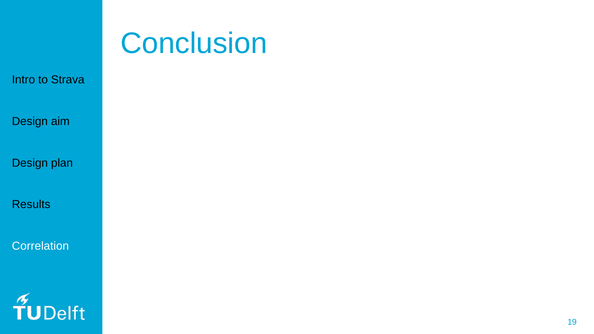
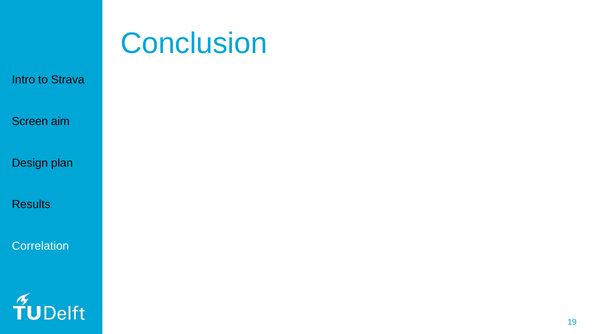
Design: Design -> Screen (30, 121)
